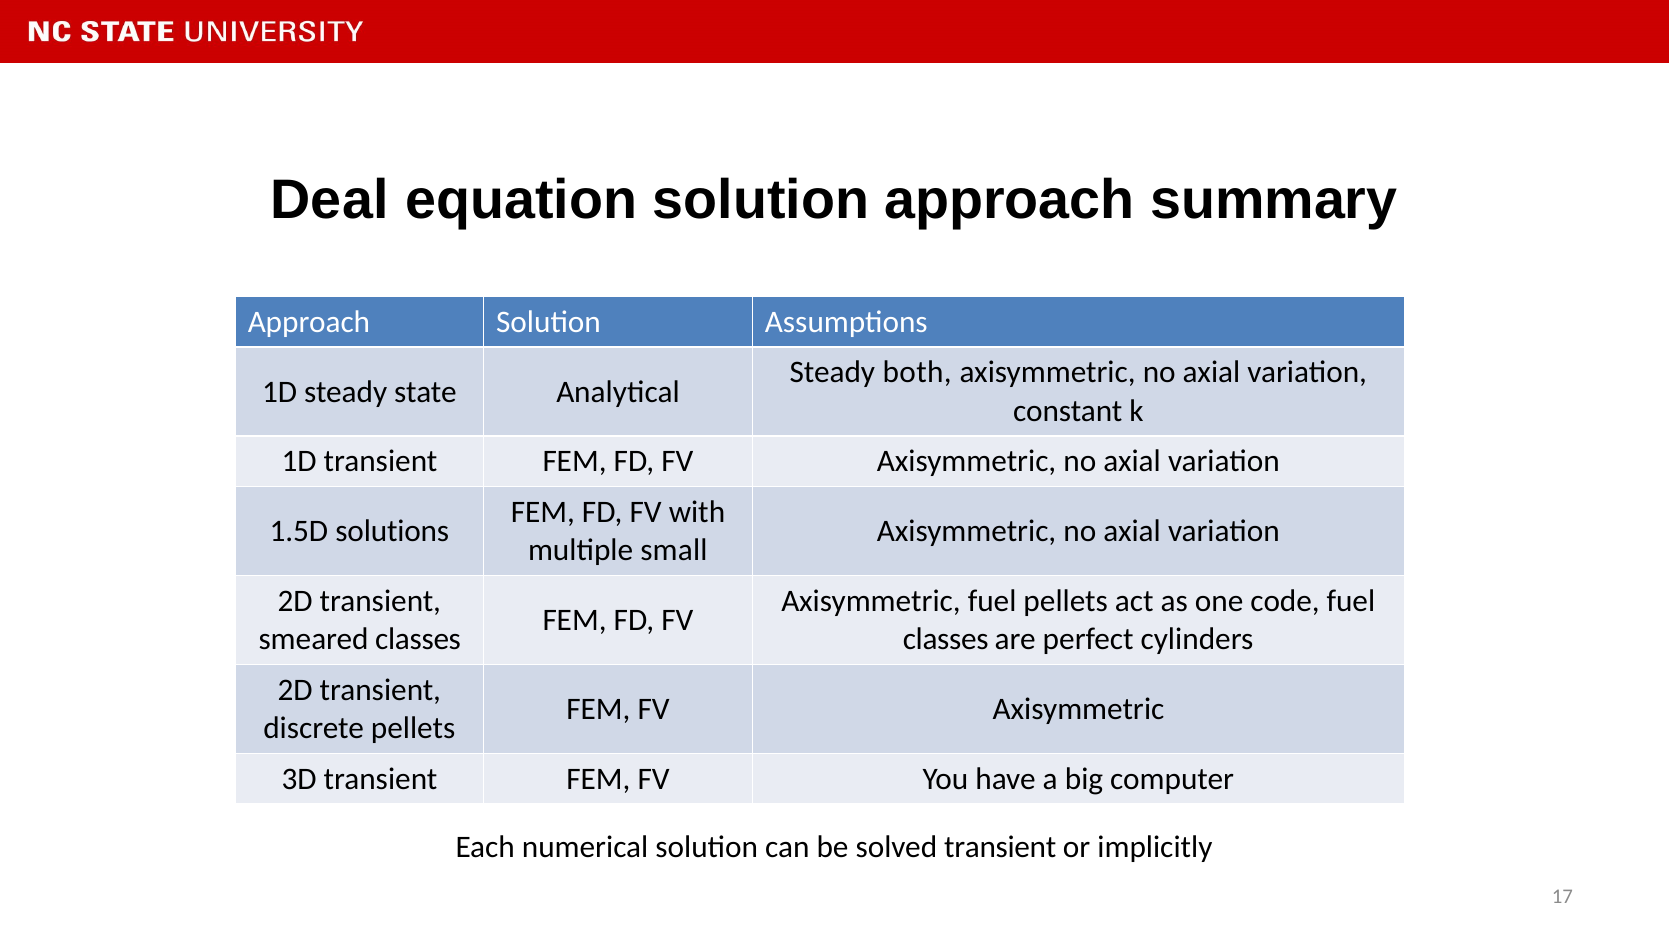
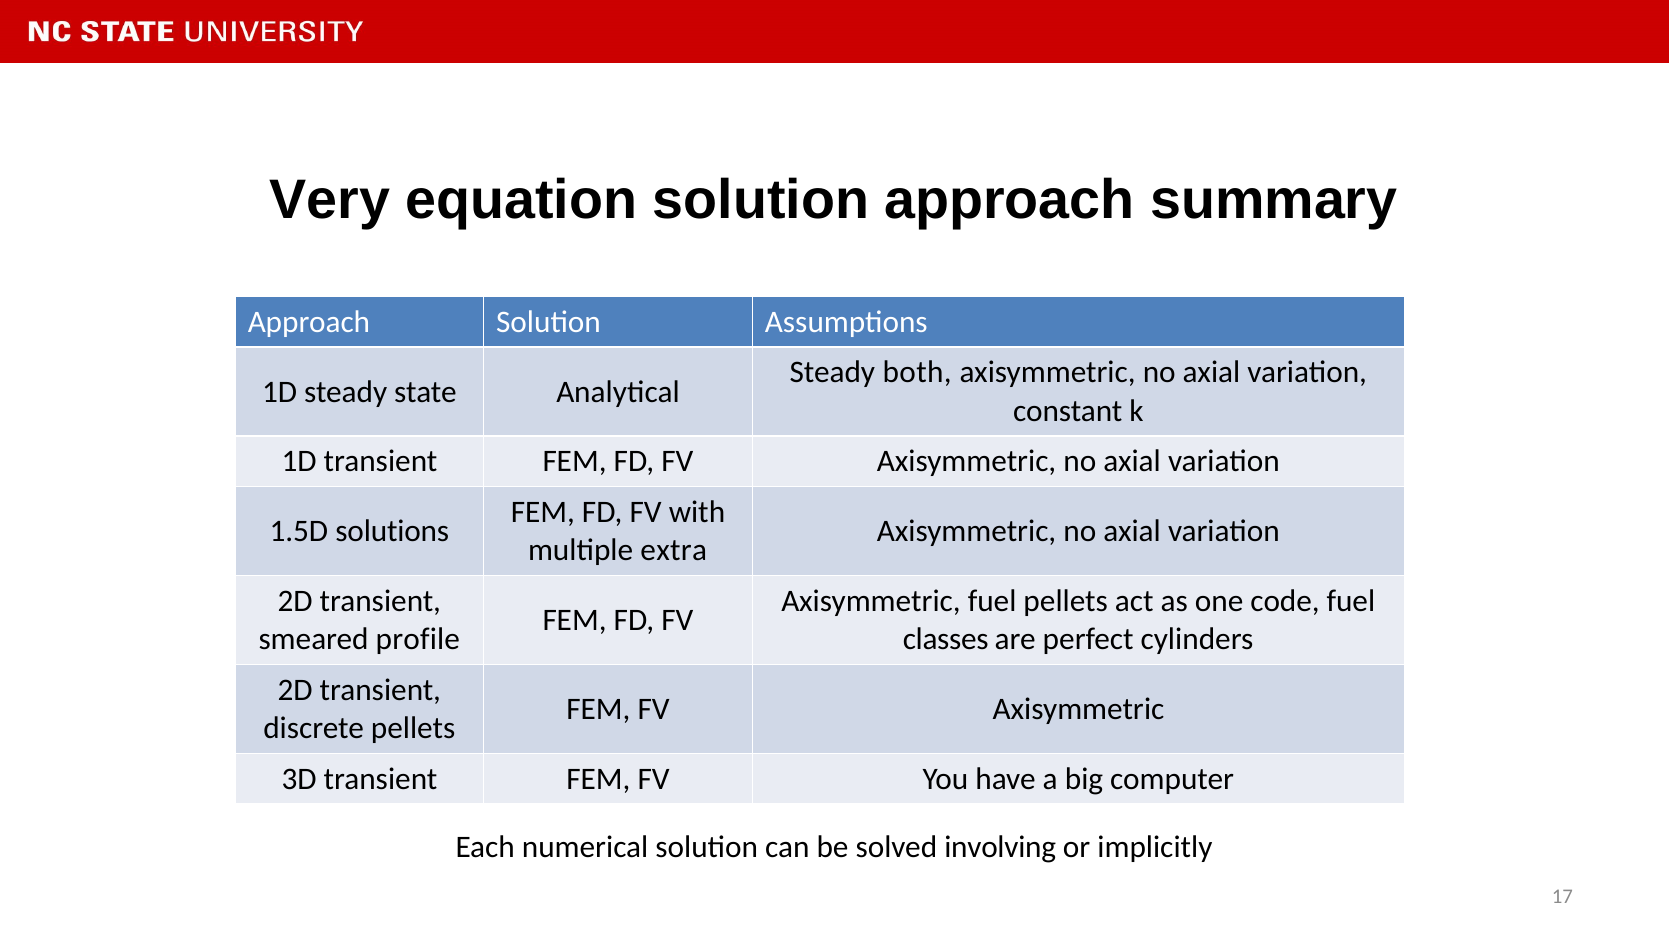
Deal: Deal -> Very (330, 200)
small: small -> extra (674, 550)
smeared classes: classes -> profile (418, 639)
solved transient: transient -> involving (1000, 847)
